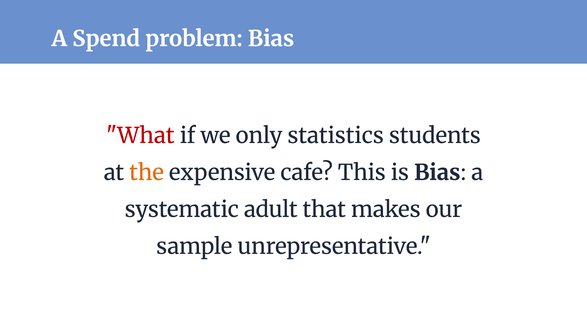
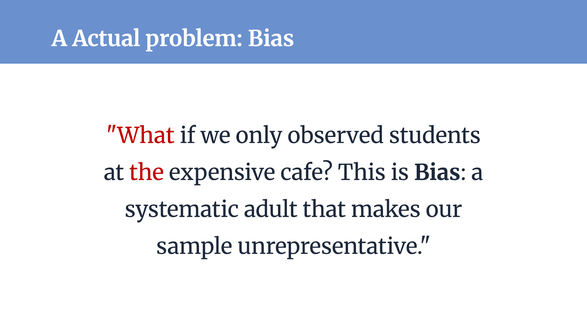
Spend: Spend -> Actual (106, 39)
statistics: statistics -> observed (336, 136)
the colour: orange -> red (147, 173)
